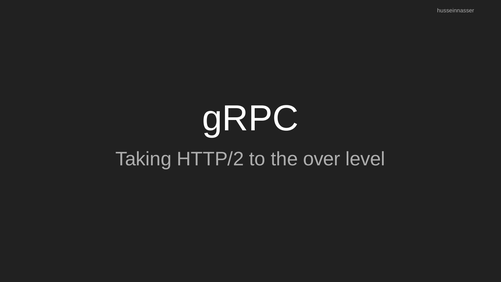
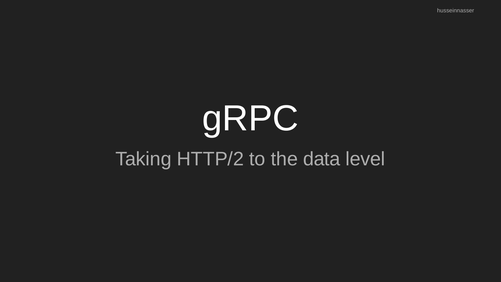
over: over -> data (322, 159)
